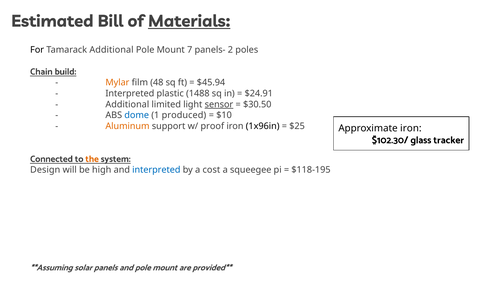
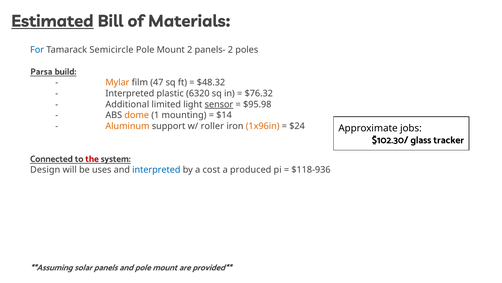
Estimated underline: none -> present (52, 21)
Materials underline: present -> none (189, 21)
For colour: black -> blue (37, 50)
Tamarack Additional: Additional -> Semicircle (111, 50)
Mount 7: 7 -> 2 (190, 50)
Chain: Chain -> Parsa (41, 71)
48: 48 -> 47 (157, 82)
$45.94: $45.94 -> $48.32 (211, 82)
1488: 1488 -> 6320 (198, 93)
$24.91: $24.91 -> $76.32 (259, 93)
$30.50: $30.50 -> $95.98 (257, 104)
dome colour: blue -> orange (137, 115)
produced: produced -> mounting (184, 115)
$10: $10 -> $14 (224, 115)
proof: proof -> roller (212, 126)
1x96in colour: black -> orange (263, 126)
$25: $25 -> $24 (297, 126)
Approximate iron: iron -> jobs (411, 128)
the colour: orange -> red (92, 159)
high: high -> uses (102, 169)
squeegee: squeegee -> produced (251, 169)
$118-195: $118-195 -> $118-936 (311, 169)
